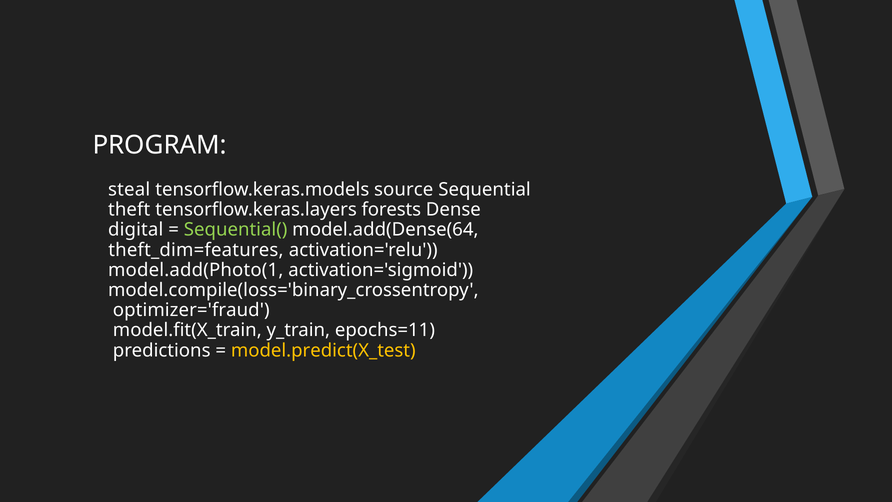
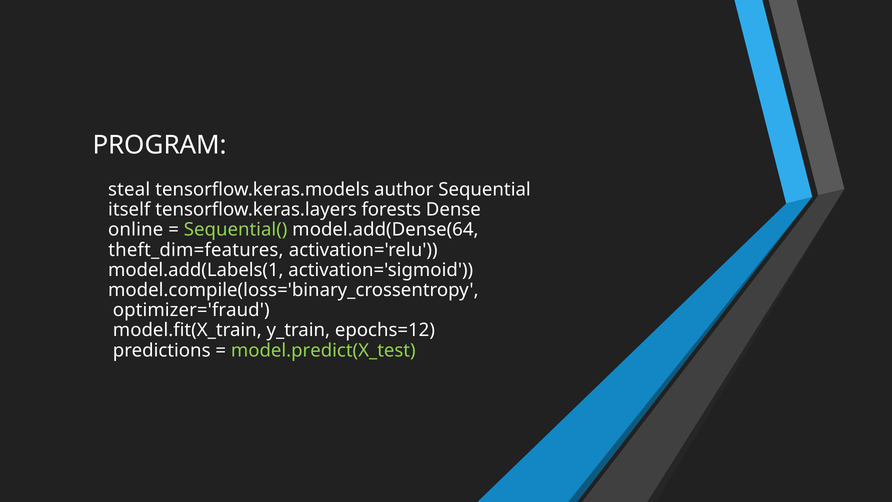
source: source -> author (404, 189)
theft: theft -> itself (129, 210)
digital: digital -> online (136, 230)
model.add(Photo(1: model.add(Photo(1 -> model.add(Labels(1 (196, 270)
epochs=11: epochs=11 -> epochs=12 (385, 330)
model.predict(X_test colour: yellow -> light green (323, 350)
